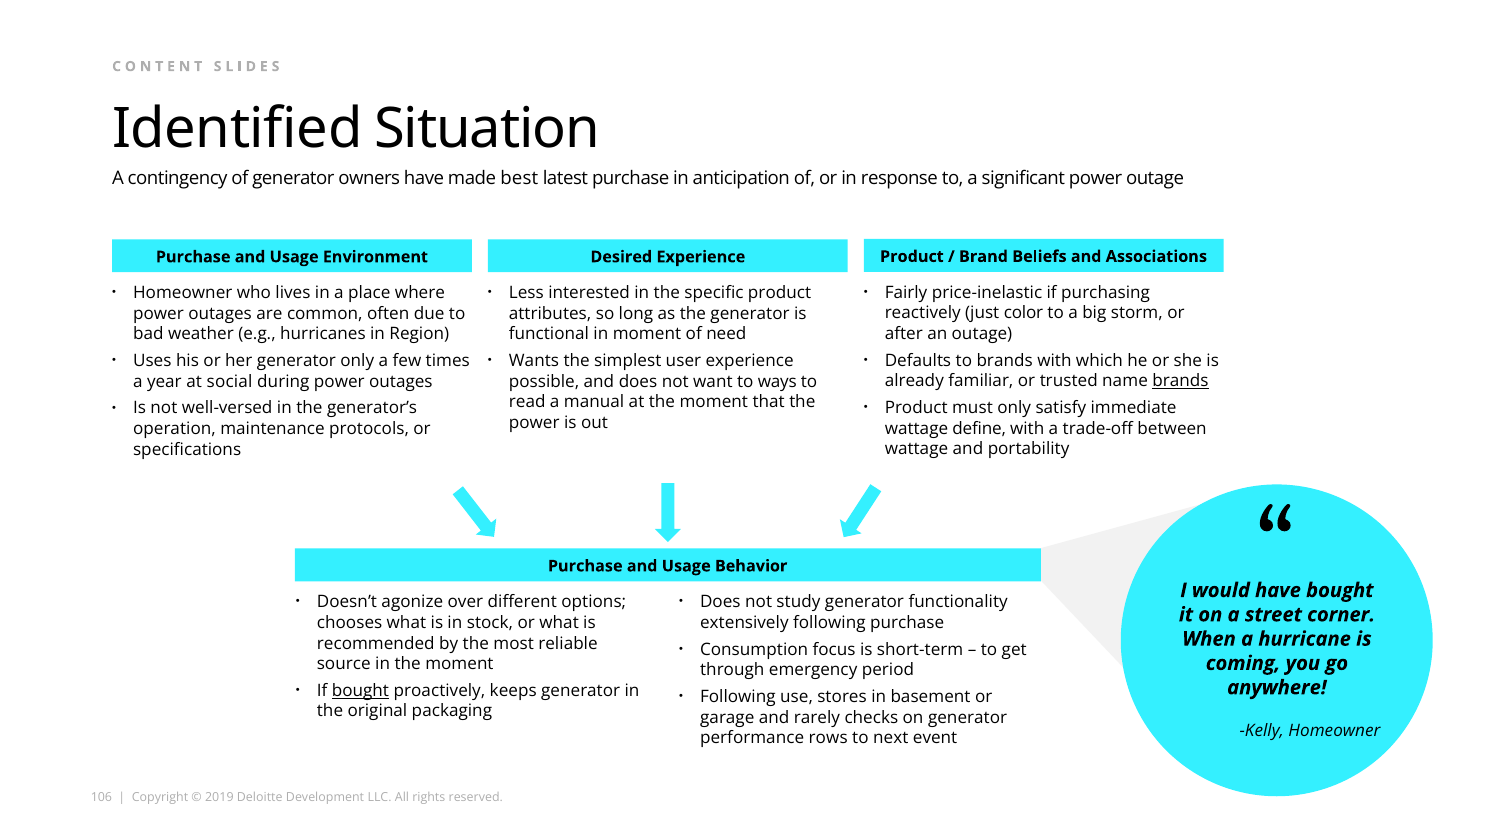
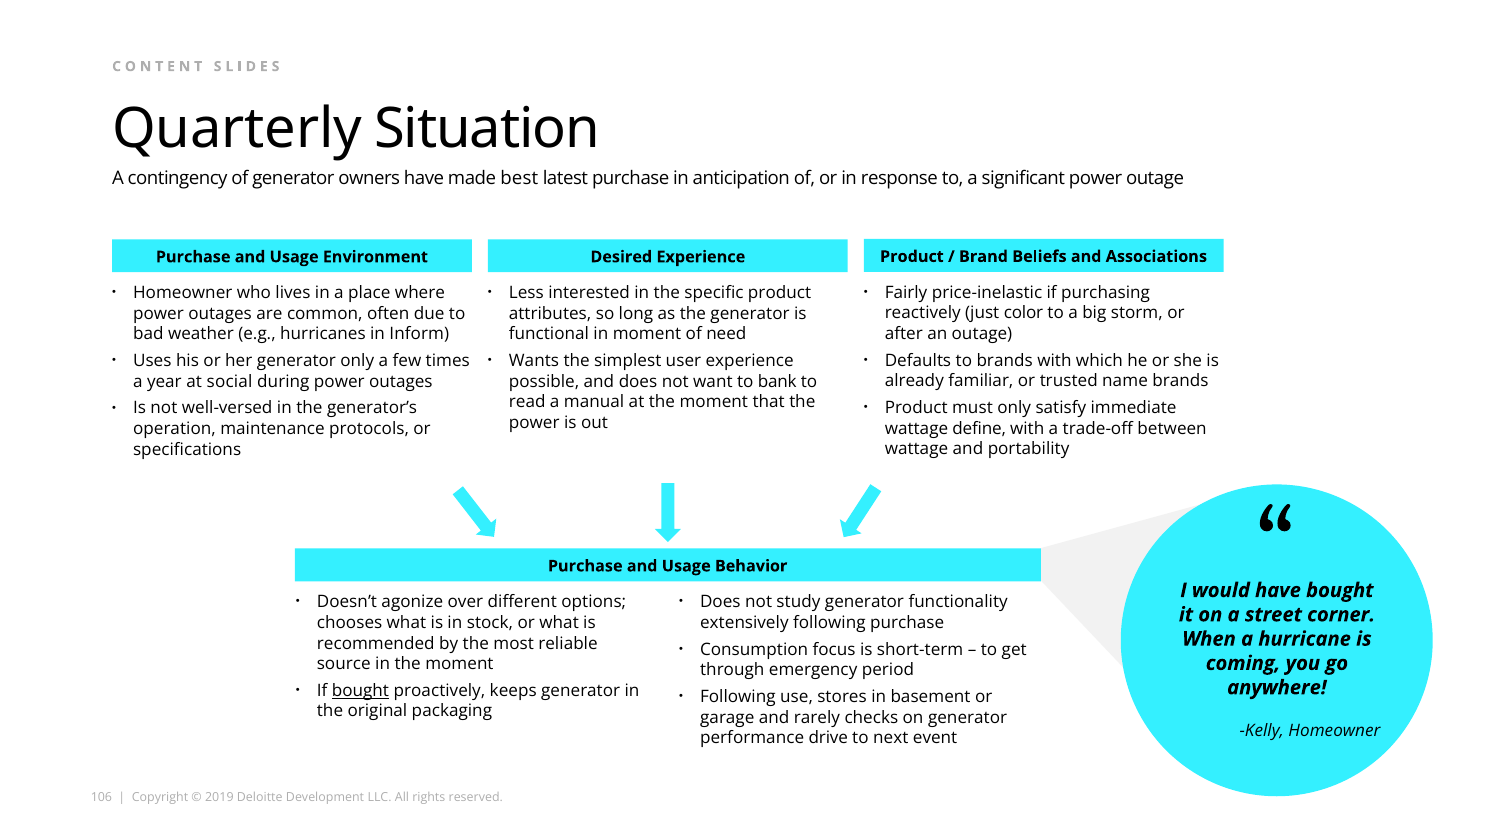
Identified: Identified -> Quarterly (237, 129)
Region: Region -> Inform (419, 334)
brands underline: present -> none (1180, 381)
ways: ways -> bank (777, 382)
rows: rows -> drive (828, 738)
